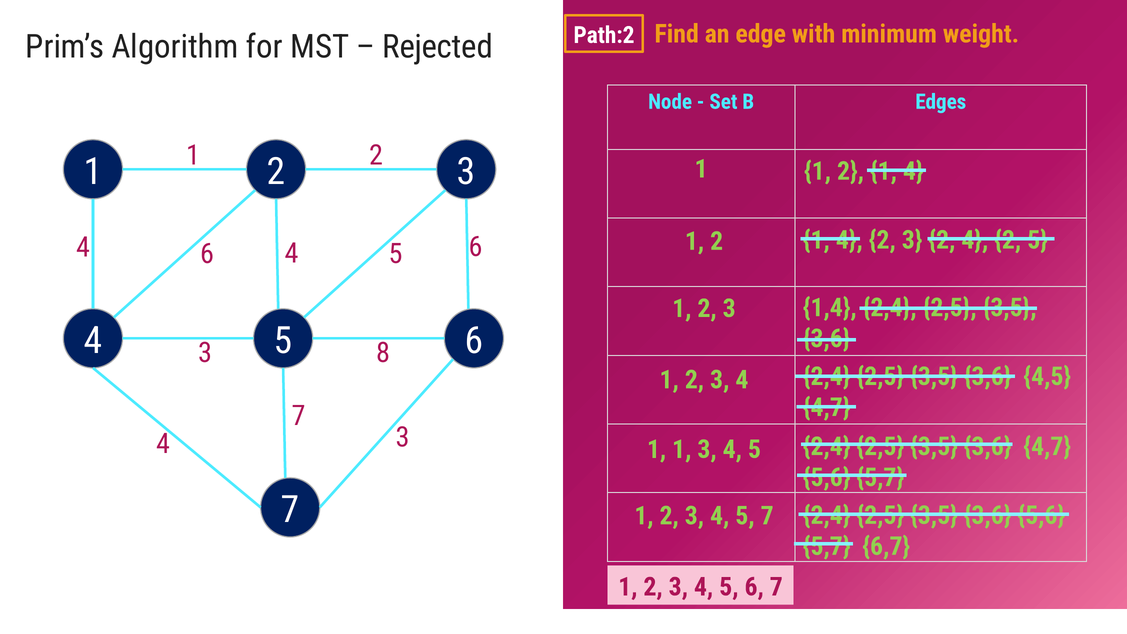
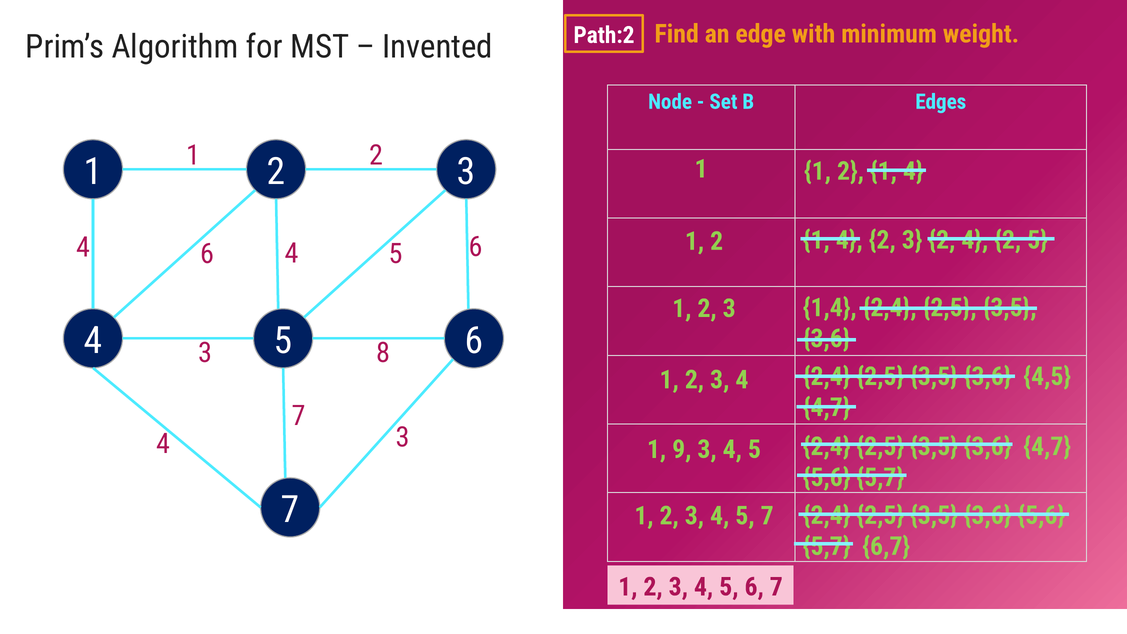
Rejected: Rejected -> Invented (438, 47)
1 1: 1 -> 9 (682, 449)
